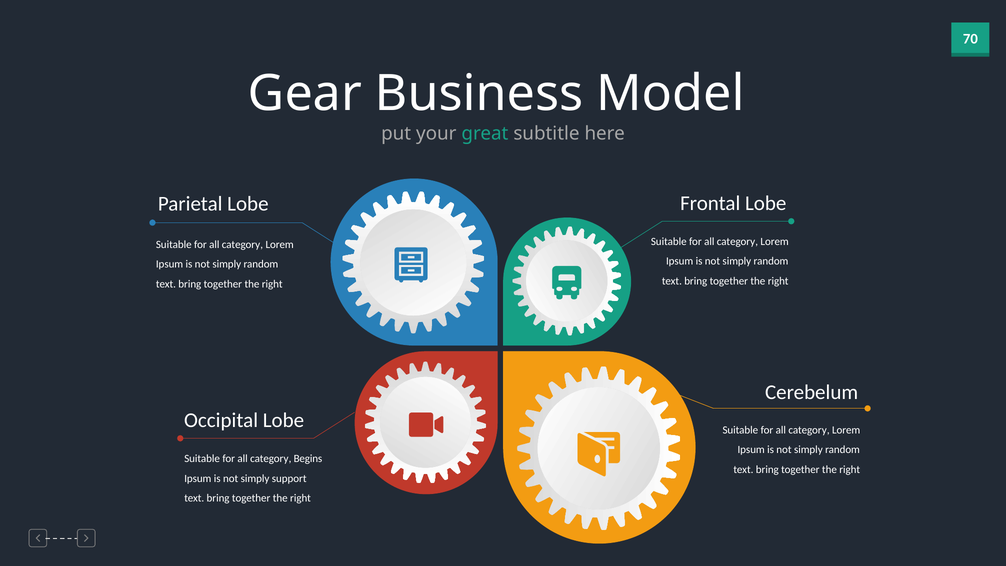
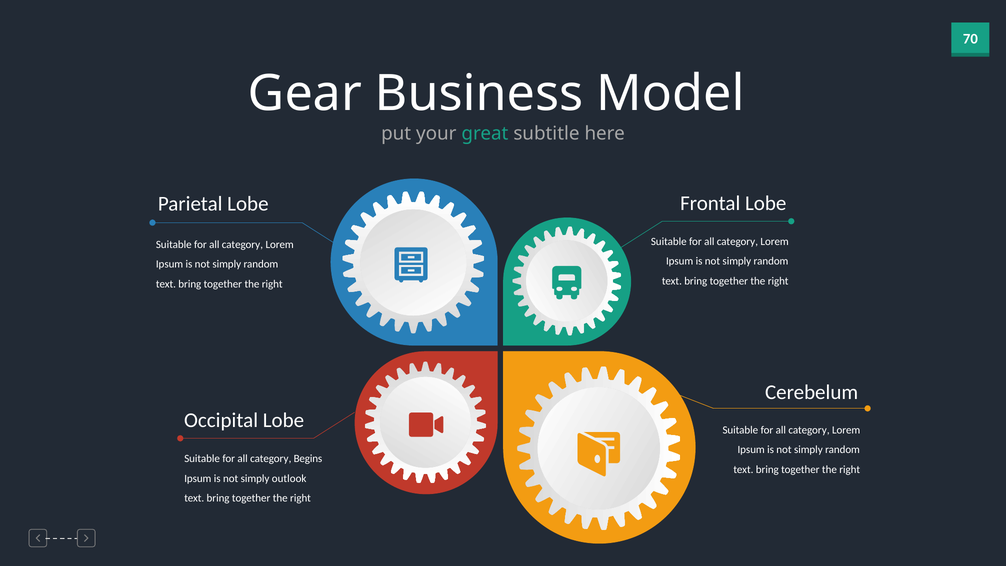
support: support -> outlook (289, 478)
